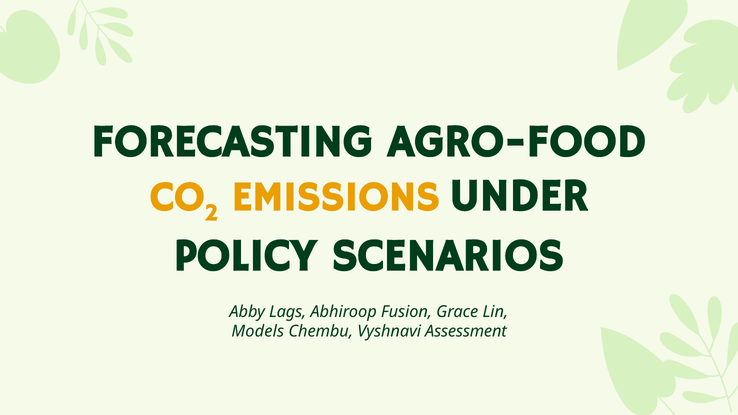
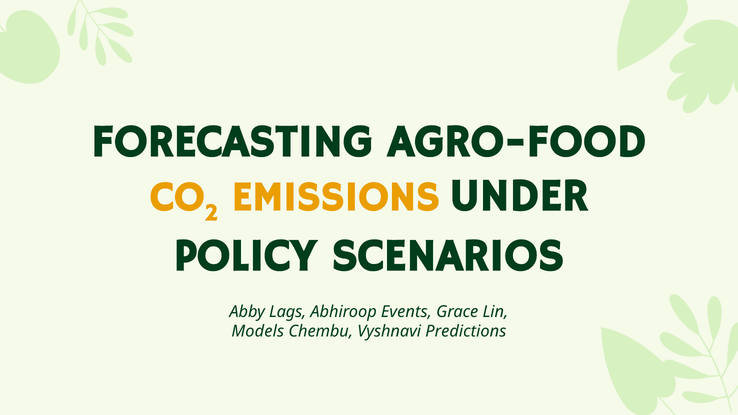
Fusion: Fusion -> Events (406, 312)
Assessment: Assessment -> Predictions (466, 332)
